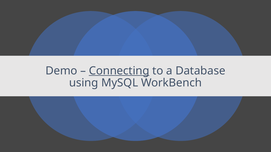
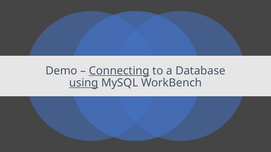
using underline: none -> present (84, 83)
